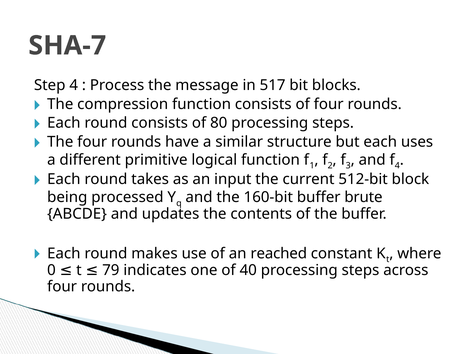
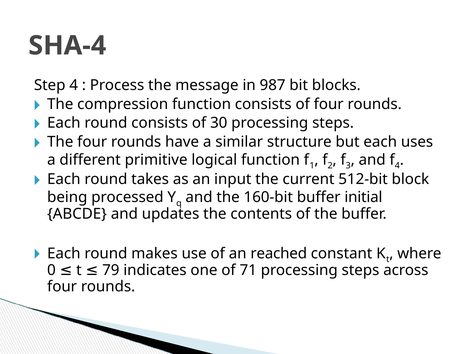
SHA-7: SHA-7 -> SHA-4 (67, 46)
517: 517 -> 987 (273, 85)
80: 80 -> 30 (219, 123)
brute: brute -> initial (363, 197)
40: 40 -> 71 (248, 270)
